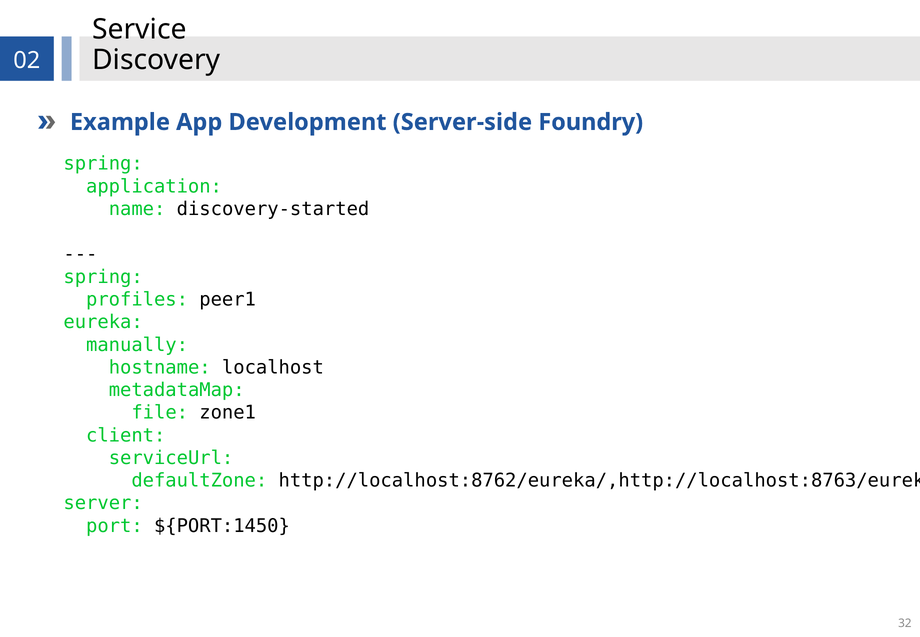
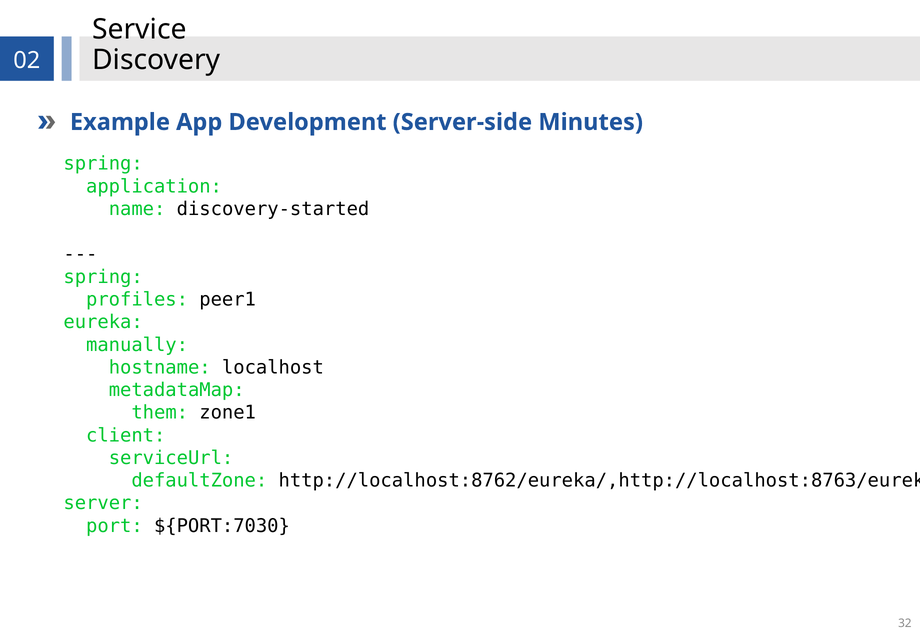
Foundry: Foundry -> Minutes (591, 122)
file: file -> them (160, 413)
${PORT:1450: ${PORT:1450 -> ${PORT:7030 (222, 526)
